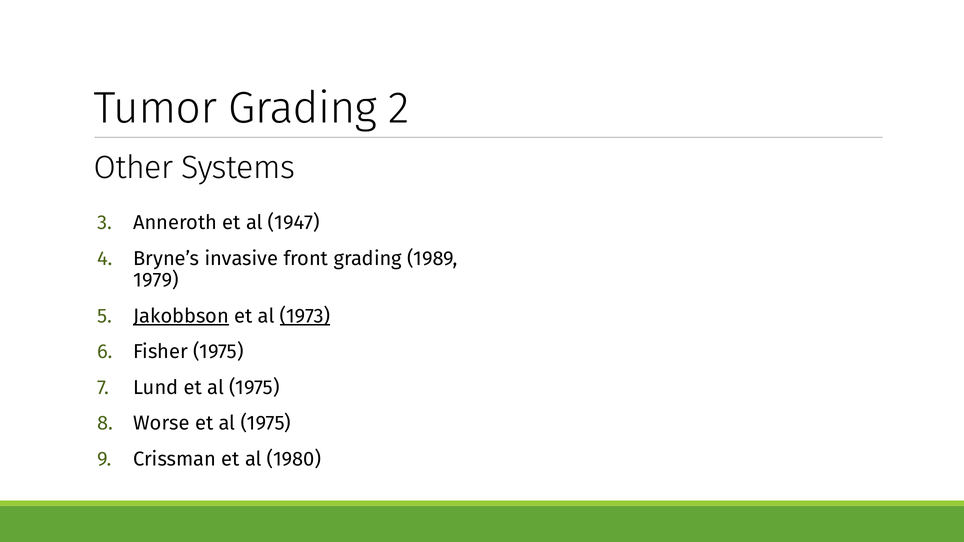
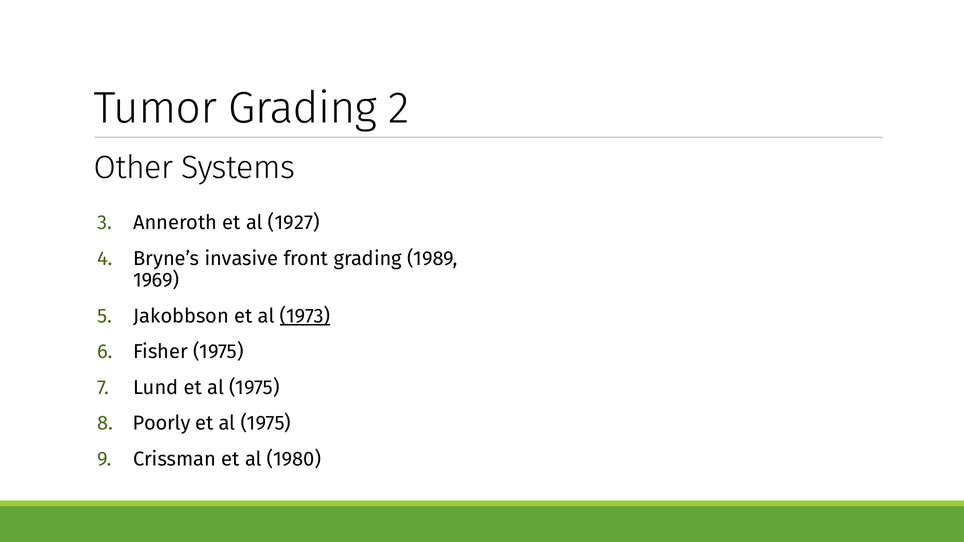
1947: 1947 -> 1927 (294, 223)
1979: 1979 -> 1969 (156, 280)
Jakobbson underline: present -> none (181, 316)
Worse: Worse -> Poorly (162, 424)
